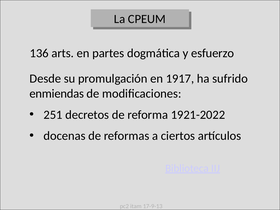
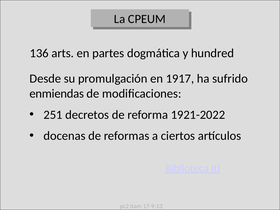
esfuerzo: esfuerzo -> hundred (213, 53)
